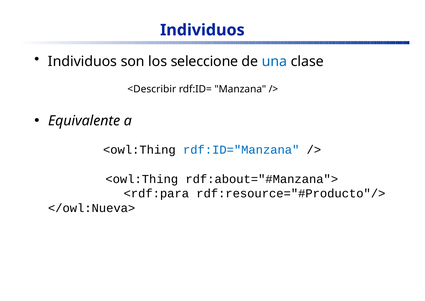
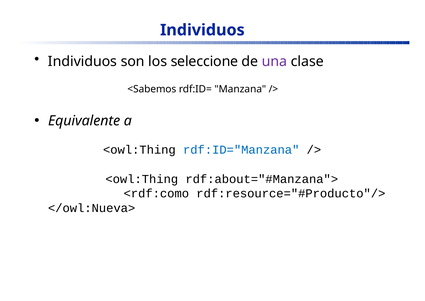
una colour: blue -> purple (275, 61)
<Describir: <Describir -> <Sabemos (152, 89)
<rdf:para: <rdf:para -> <rdf:como (156, 193)
